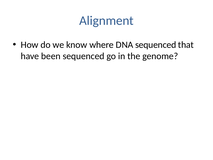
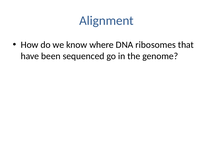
DNA sequenced: sequenced -> ribosomes (156, 45)
